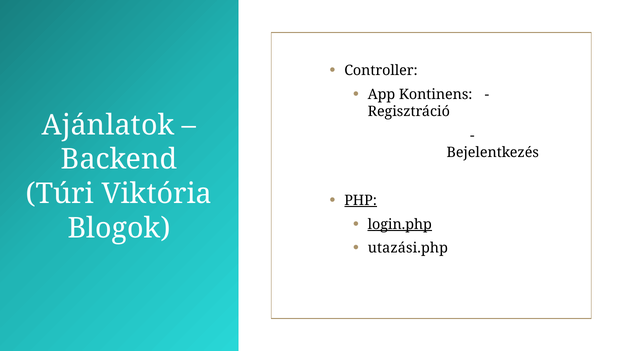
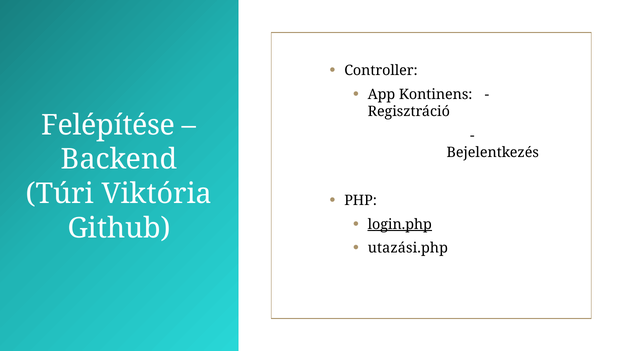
Ajánlatok: Ajánlatok -> Felépítése (108, 125)
PHP underline: present -> none (361, 200)
Blogok: Blogok -> Github (119, 228)
